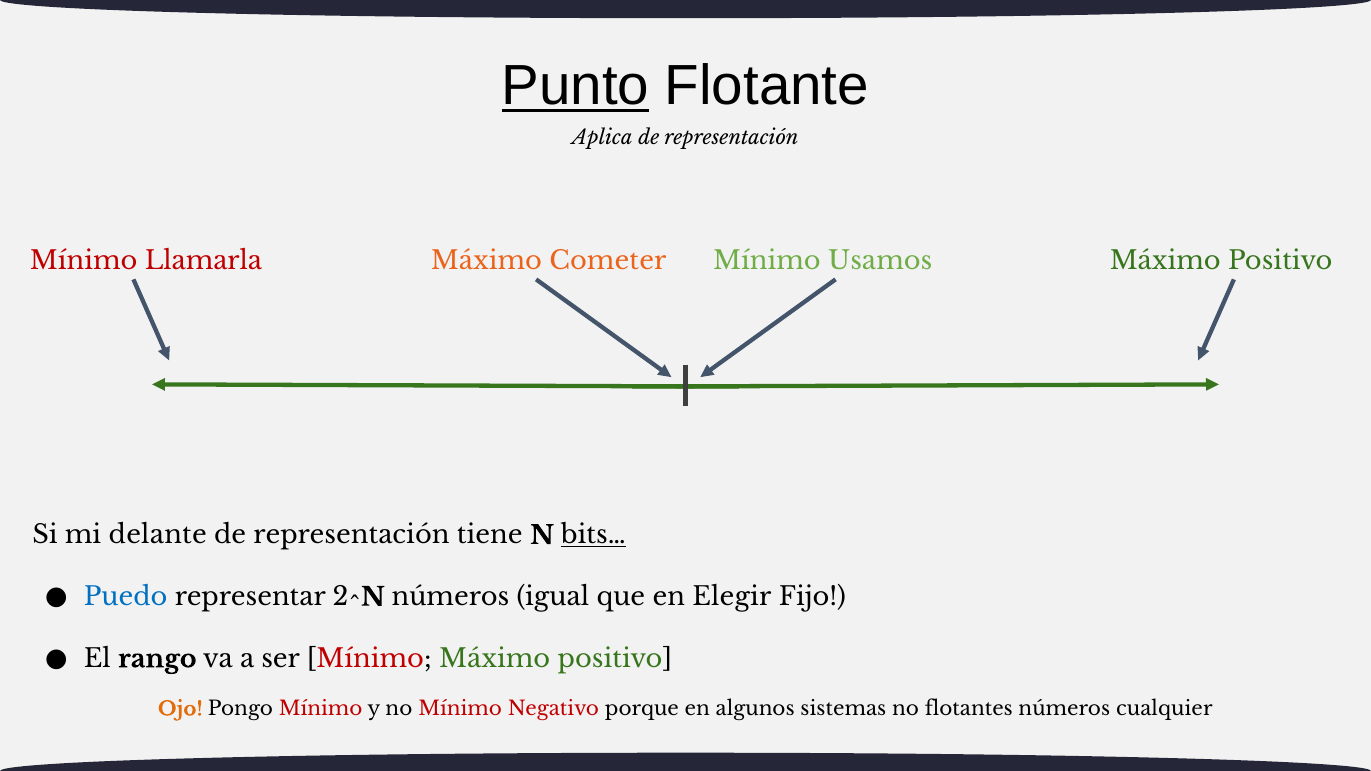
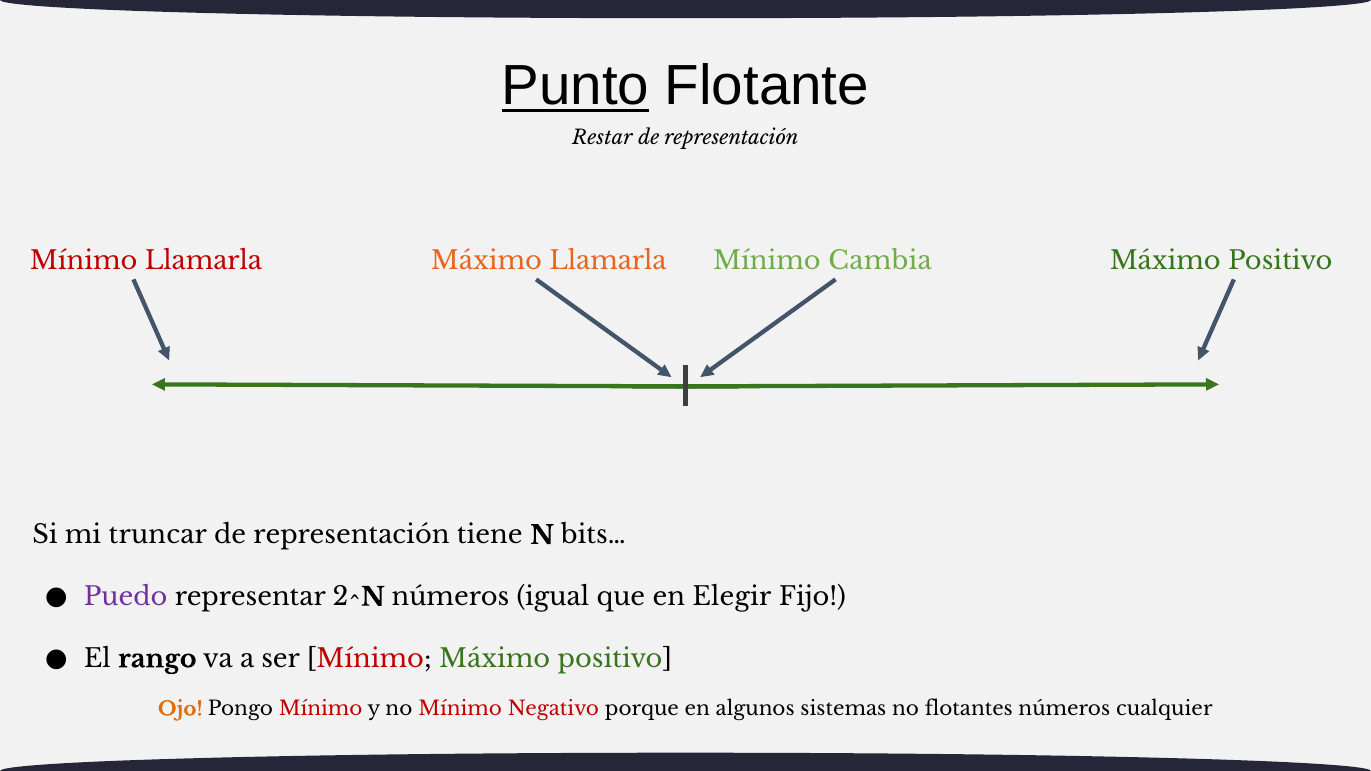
Aplica: Aplica -> Restar (602, 138)
Máximo Cometer: Cometer -> Llamarla (608, 261)
Usamos: Usamos -> Cambia (880, 261)
delante: delante -> truncar (158, 536)
bits… underline: present -> none (593, 536)
Puedo colour: blue -> purple (126, 597)
